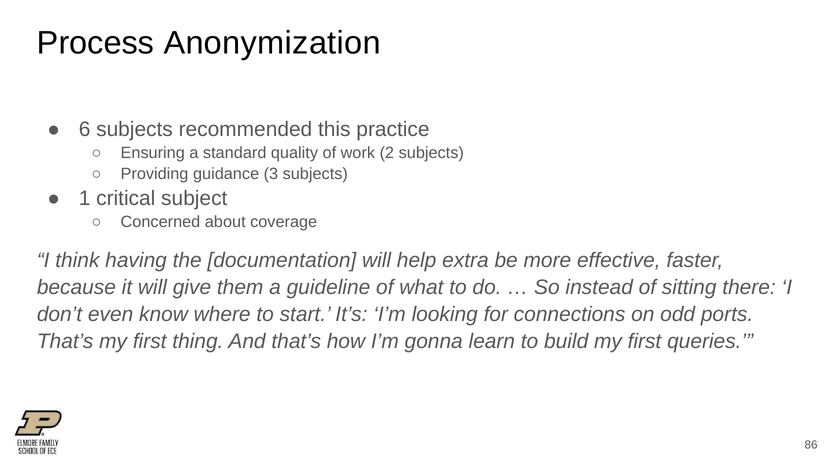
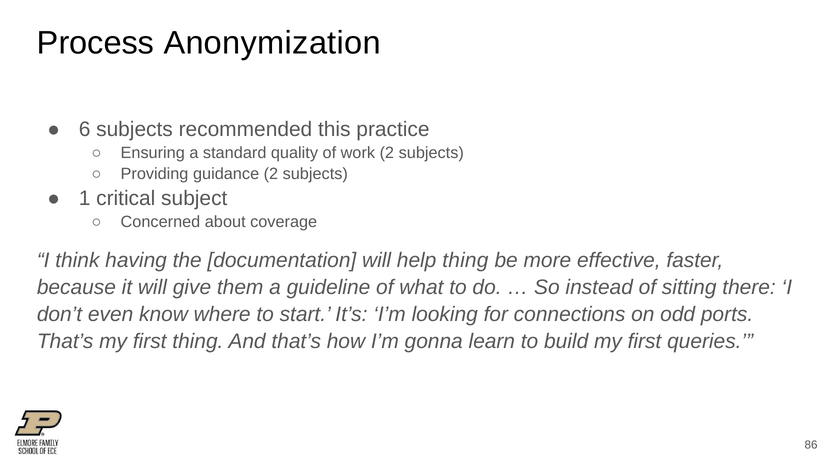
guidance 3: 3 -> 2 (271, 174)
help extra: extra -> thing (465, 260)
